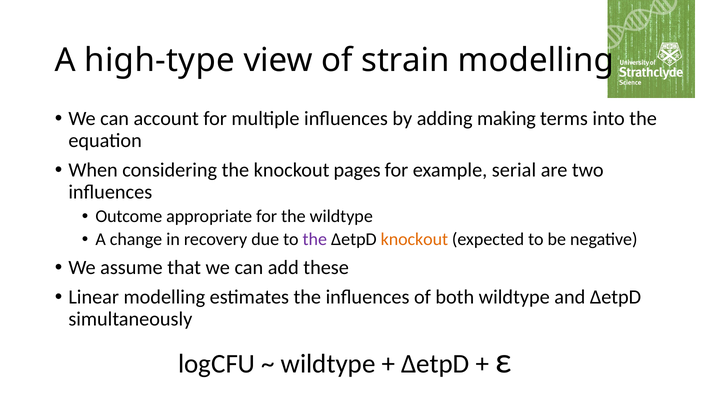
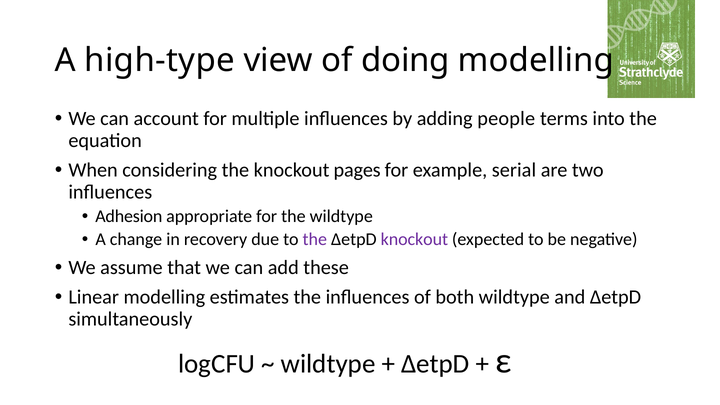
strain: strain -> doing (406, 60)
making: making -> people (506, 119)
Outcome: Outcome -> Adhesion (129, 216)
knockout colour: orange -> purple (414, 240)
